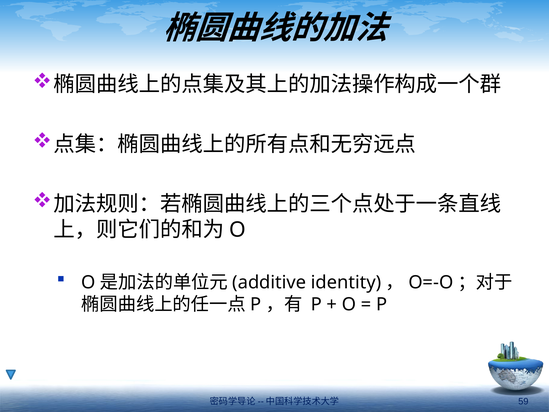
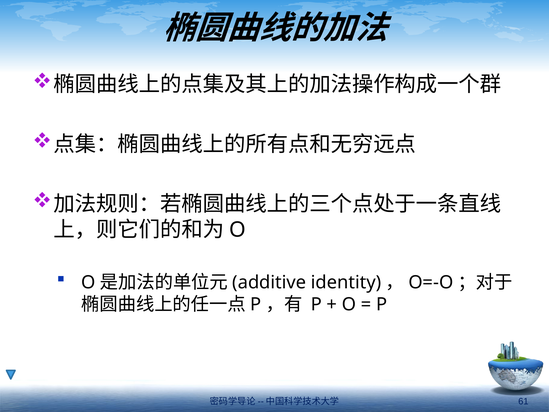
59: 59 -> 61 (523, 401)
